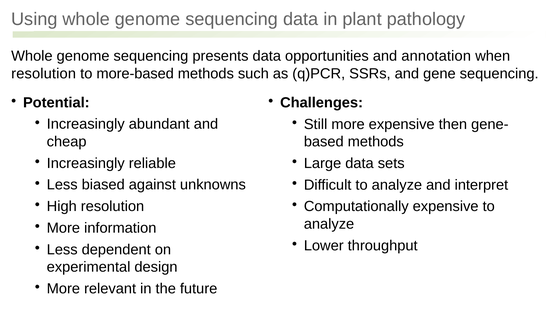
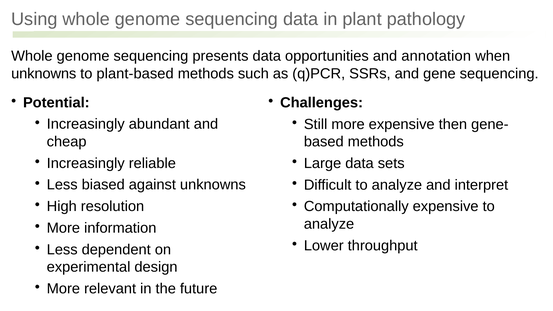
resolution: resolution -> unknowns (44, 74)
more-based: more-based -> plant-based (135, 74)
